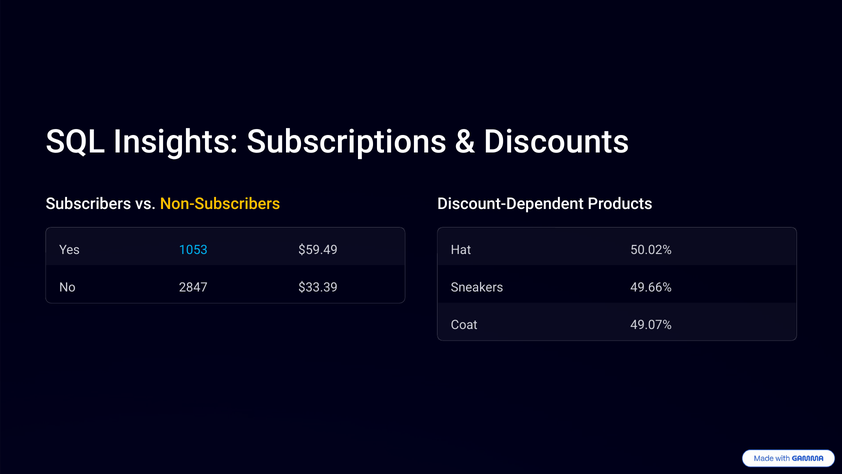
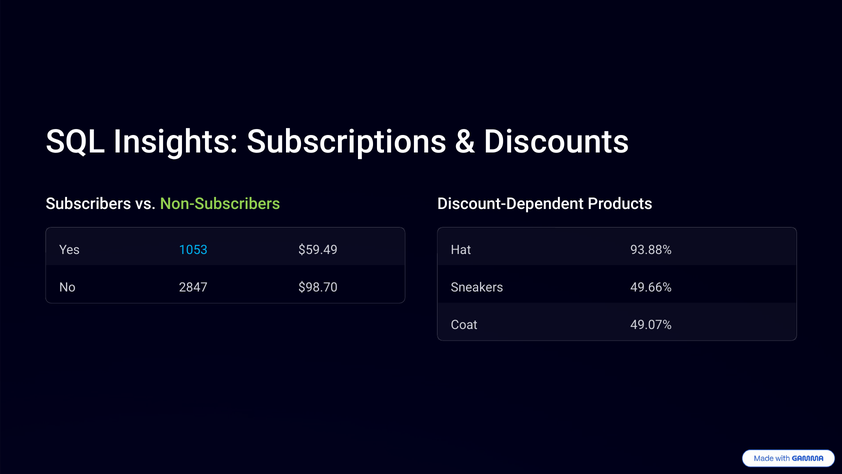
Non-Subscribers colour: yellow -> light green (220, 204)
50.02%: 50.02% -> 93.88% (651, 250)
$33.39: $33.39 -> $98.70 (318, 287)
